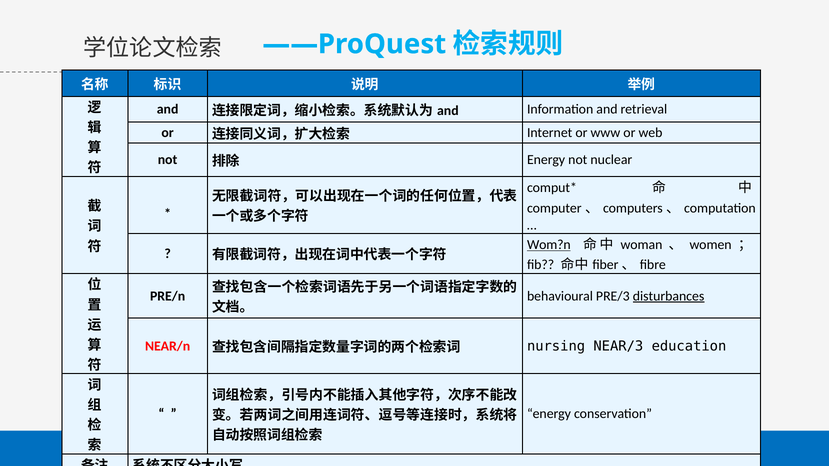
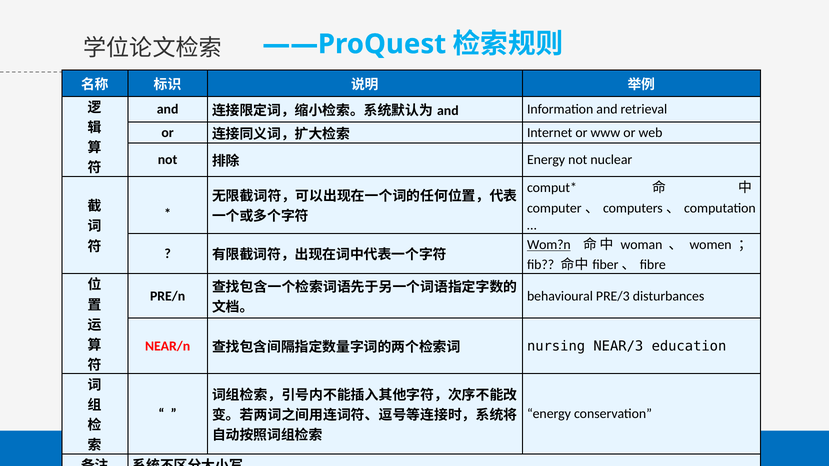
disturbances underline: present -> none (669, 296)
